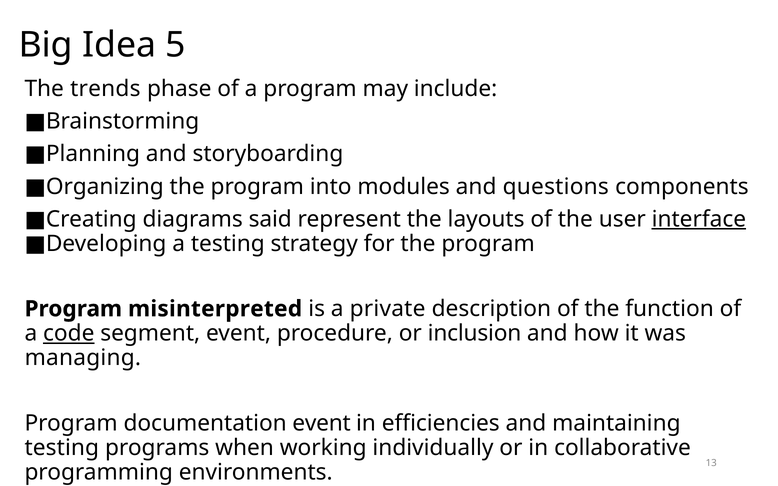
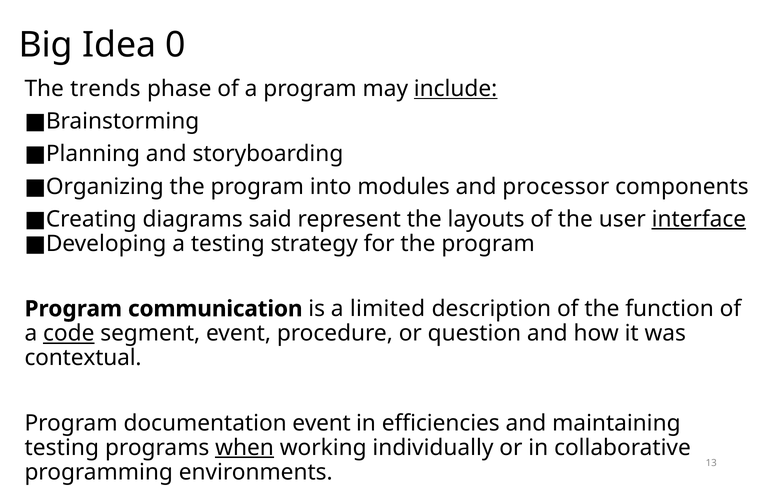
5: 5 -> 0 (176, 45)
include underline: none -> present (456, 89)
questions: questions -> processor (556, 187)
misinterpreted: misinterpreted -> communication (215, 309)
private: private -> limited (388, 309)
inclusion: inclusion -> question (474, 334)
managing: managing -> contextual (83, 358)
when underline: none -> present (245, 448)
